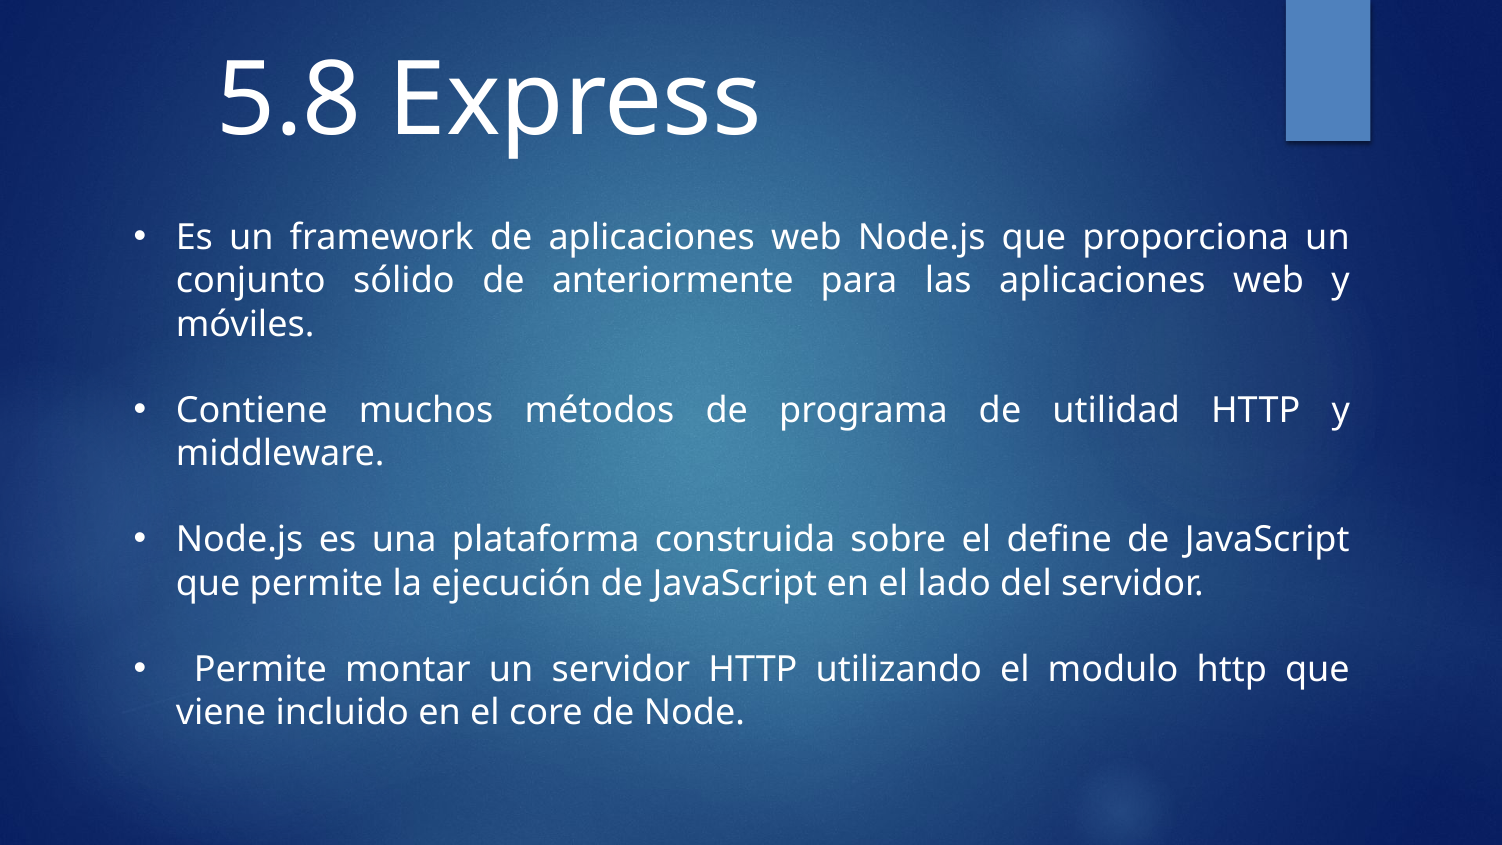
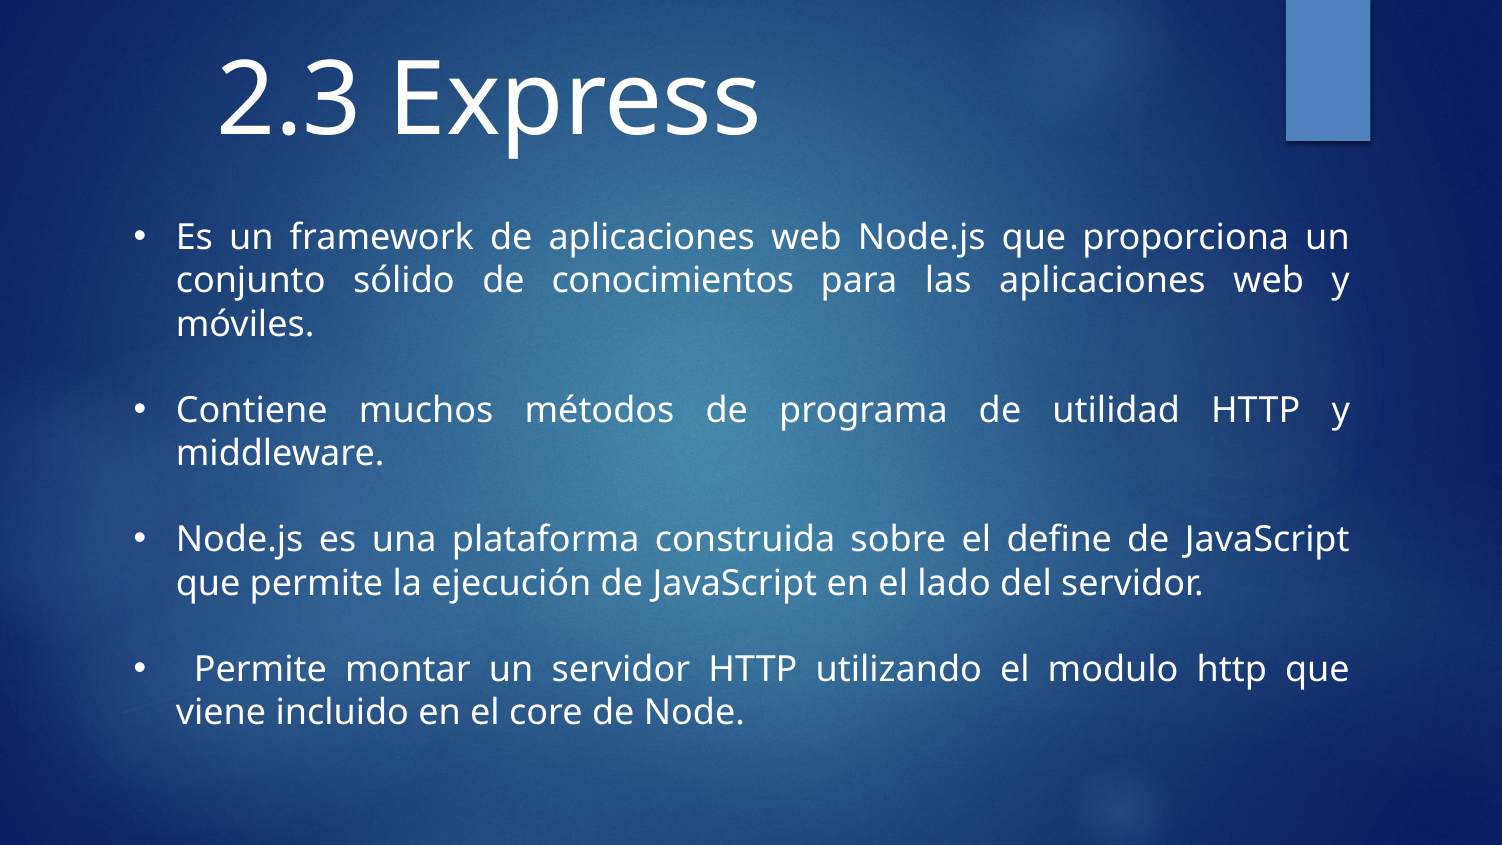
5.8: 5.8 -> 2.3 (289, 101)
anteriormente: anteriormente -> conocimientos (673, 281)
